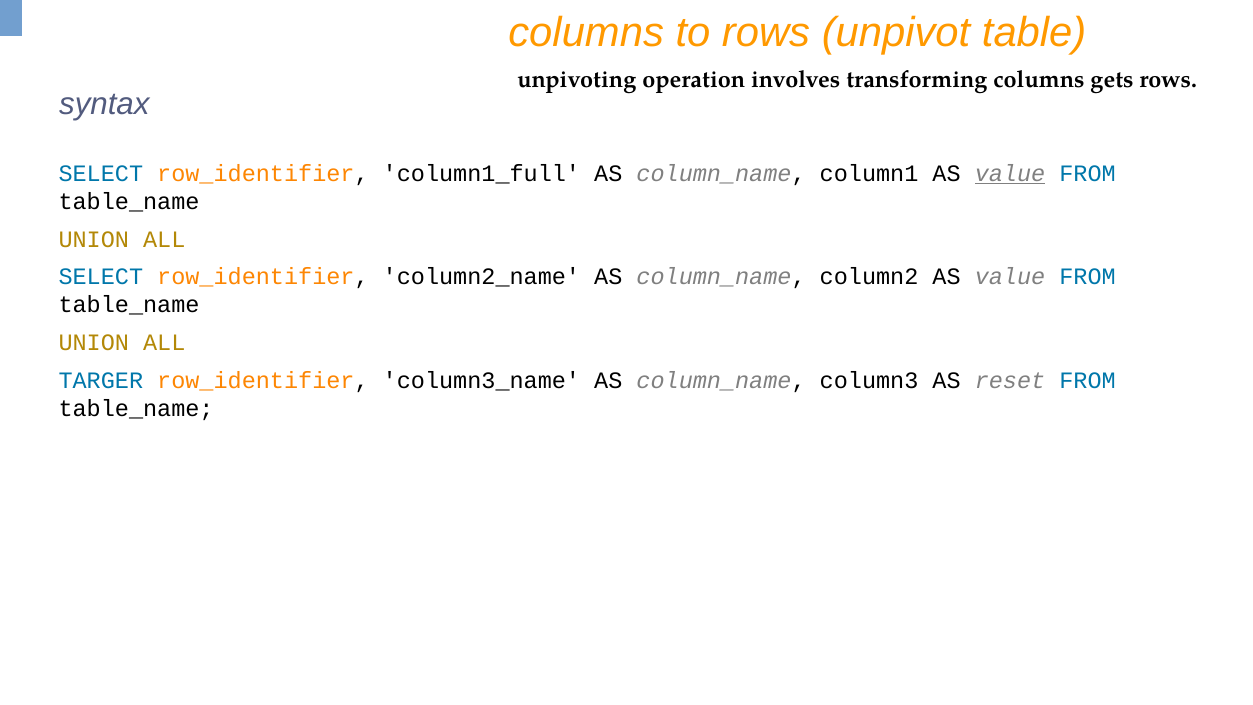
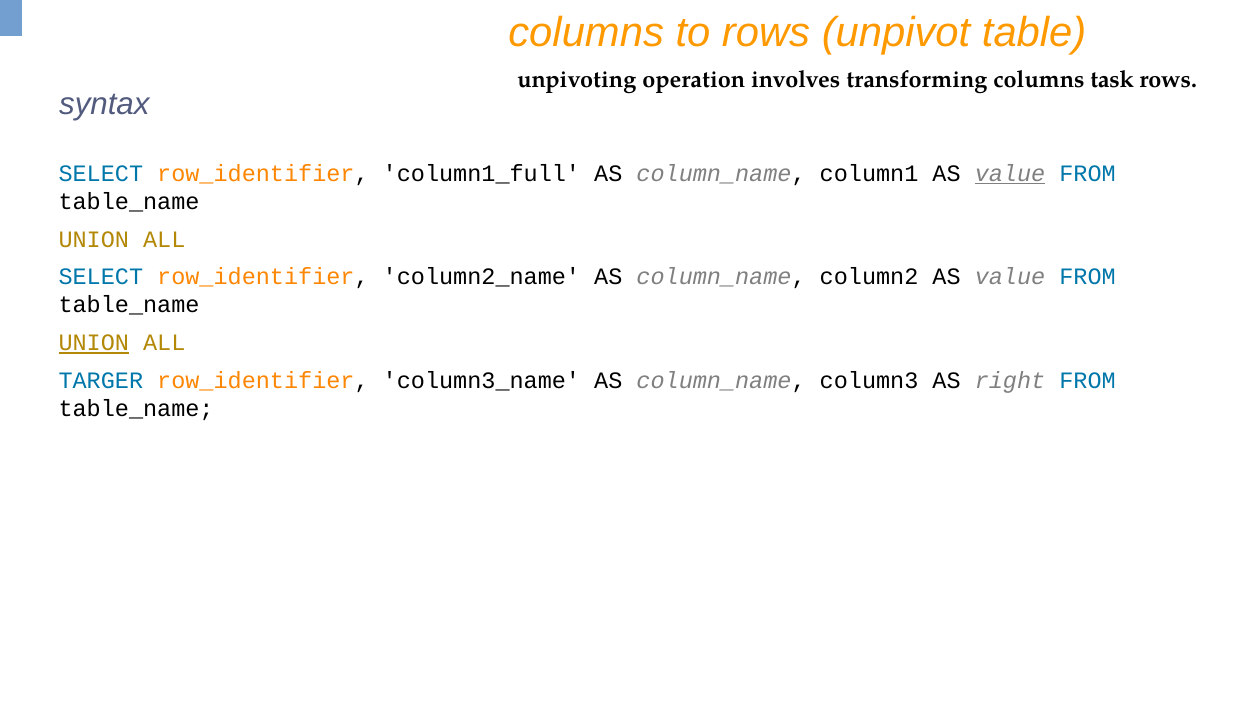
gets: gets -> task (1112, 80)
UNION underline: none -> present (94, 343)
reset: reset -> right (1010, 380)
